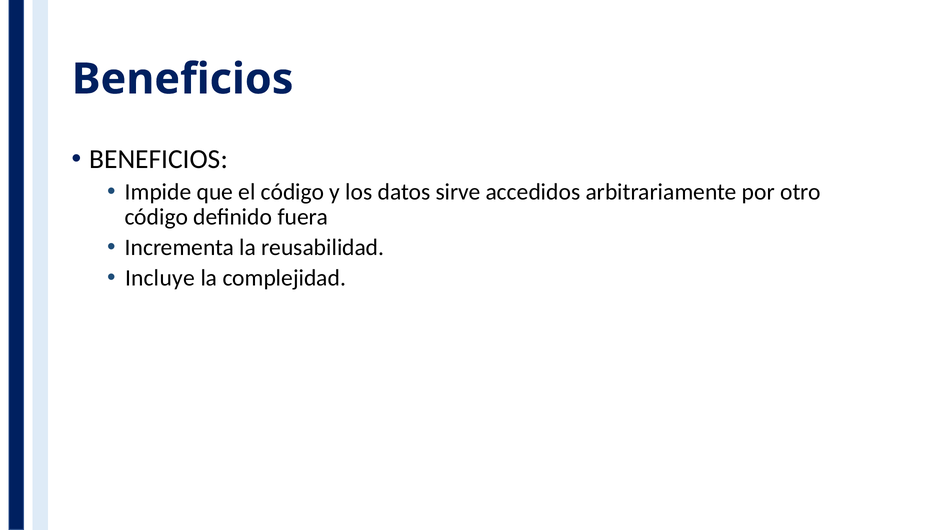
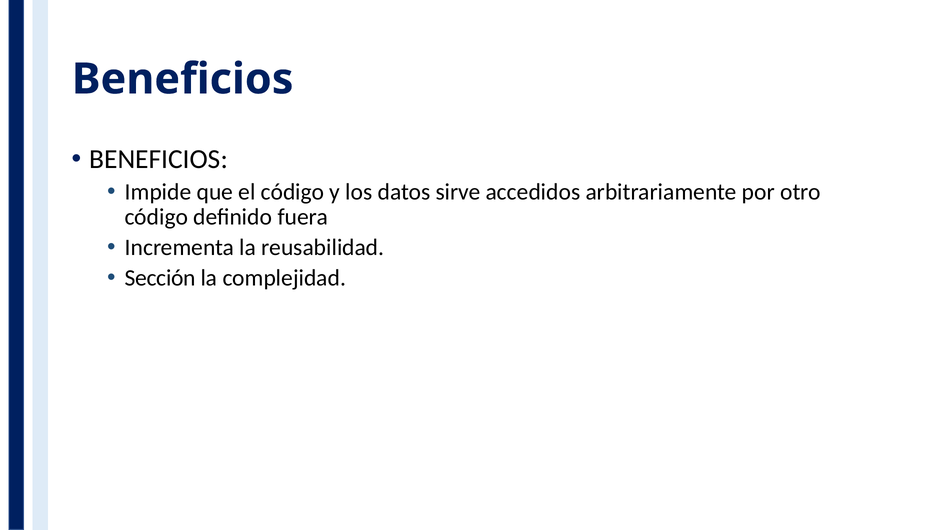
Incluye: Incluye -> Sección (160, 278)
